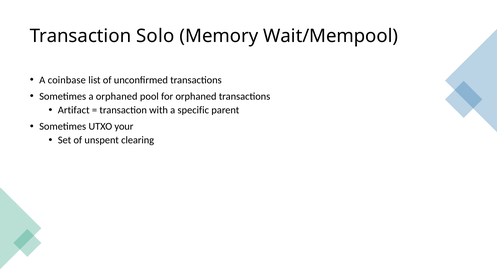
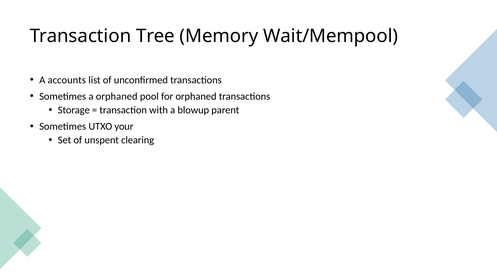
Solo: Solo -> Tree (155, 36)
coinbase: coinbase -> accounts (67, 80)
Artifact: Artifact -> Storage (74, 110)
specific: specific -> blowup (193, 110)
